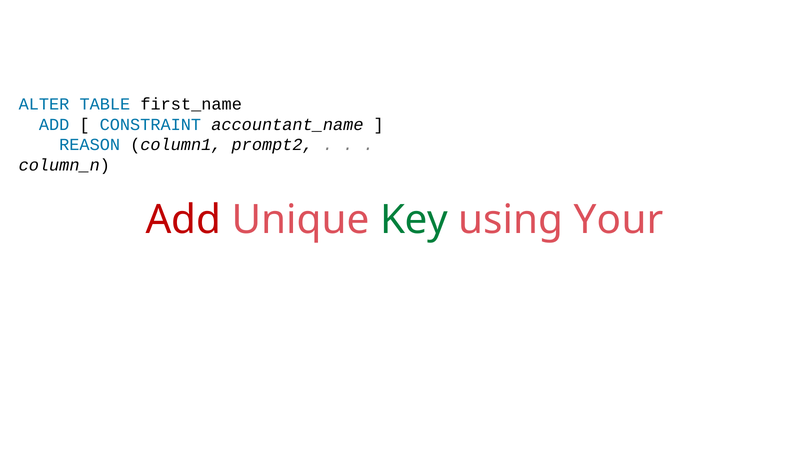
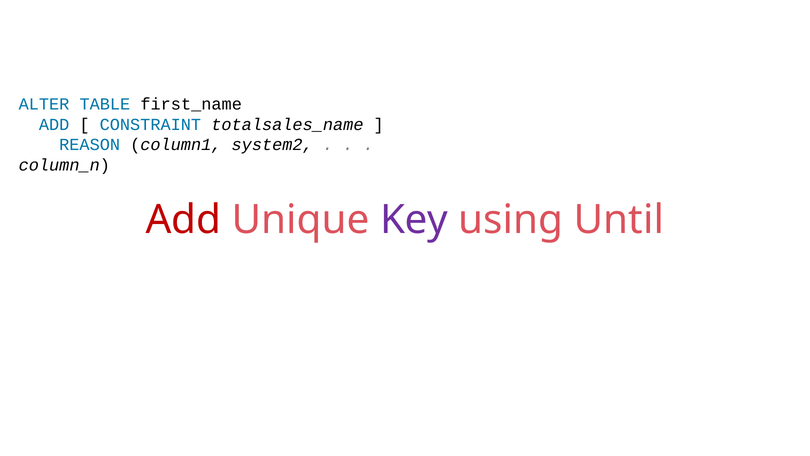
accountant_name: accountant_name -> totalsales_name (287, 124)
prompt2: prompt2 -> system2 (272, 145)
Key colour: green -> purple (414, 220)
Your: Your -> Until (619, 220)
